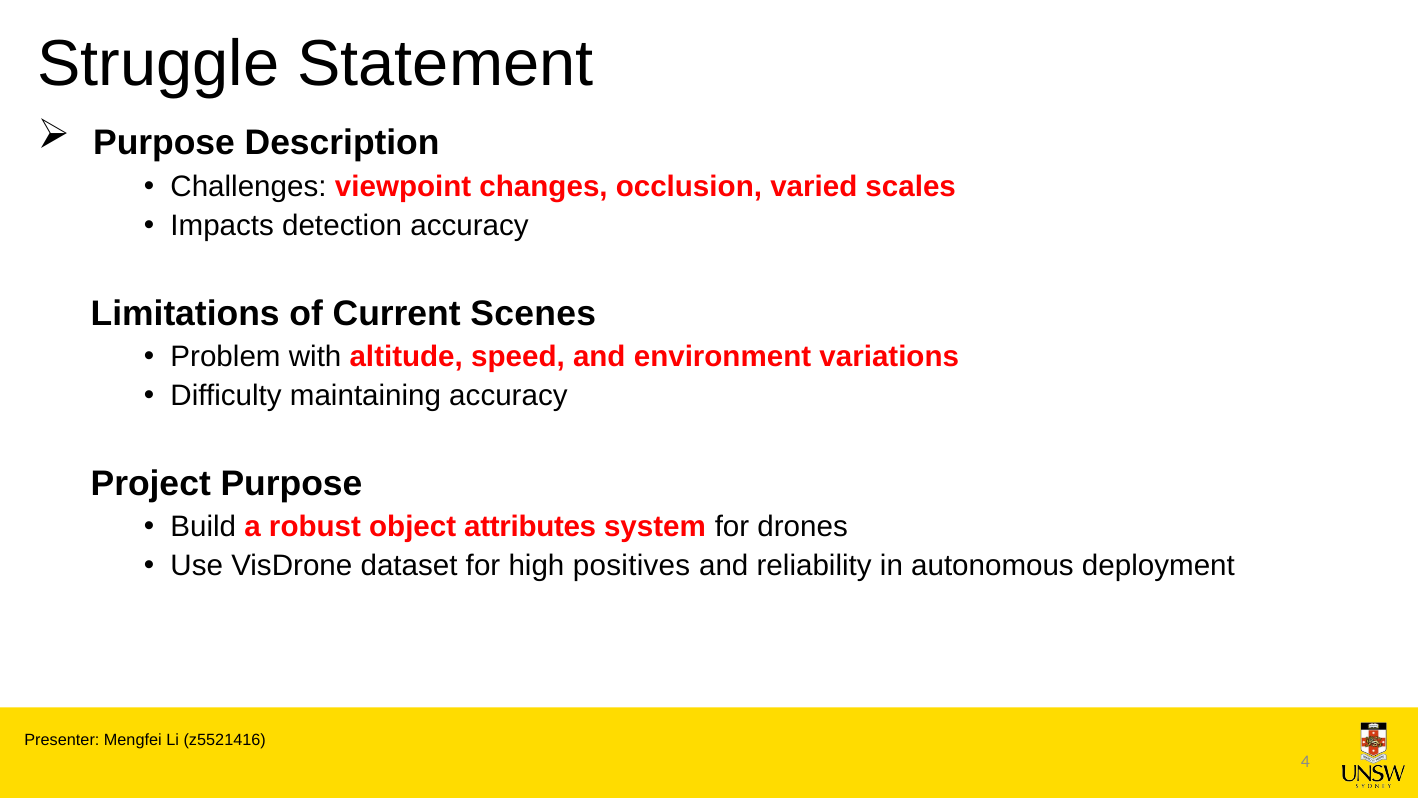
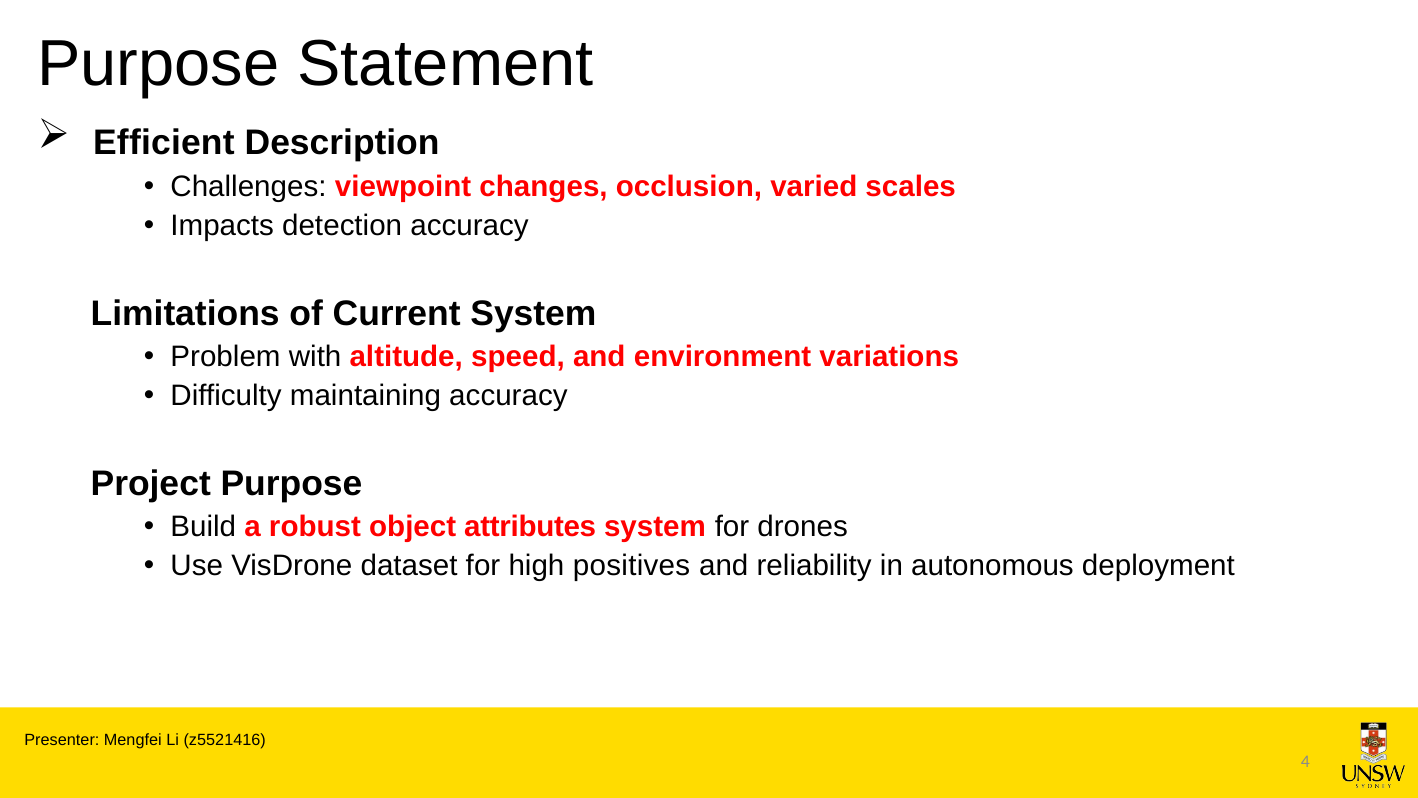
Struggle: Struggle -> Purpose (158, 64)
Purpose: Purpose -> Efficient (164, 143)
Current Scenes: Scenes -> System (533, 314)
